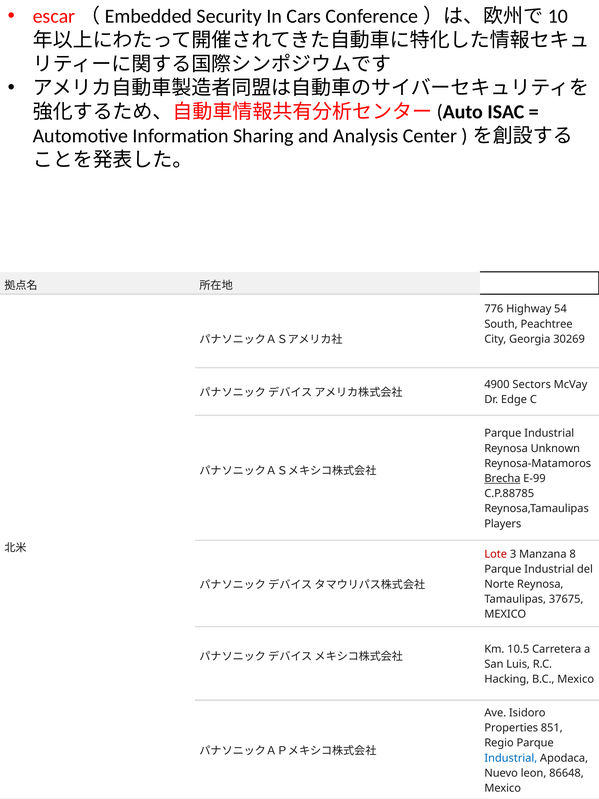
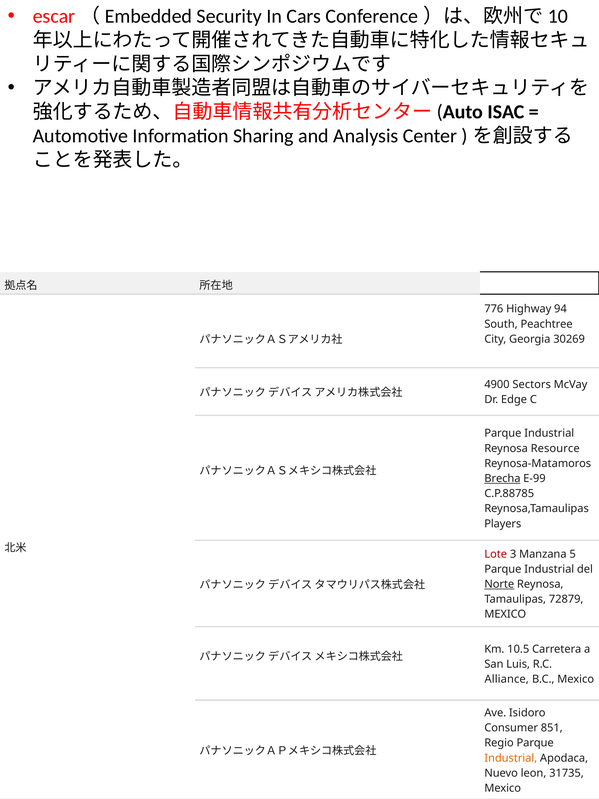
54: 54 -> 94 (560, 309)
Unknown: Unknown -> Resource (555, 448)
8: 8 -> 5 (573, 554)
Norte underline: none -> present (499, 584)
37675: 37675 -> 72879 (566, 599)
Hacking: Hacking -> Alliance (507, 679)
Properties: Properties -> Consumer (511, 728)
Industrial colour: blue -> orange (511, 758)
86648: 86648 -> 31735 (566, 773)
